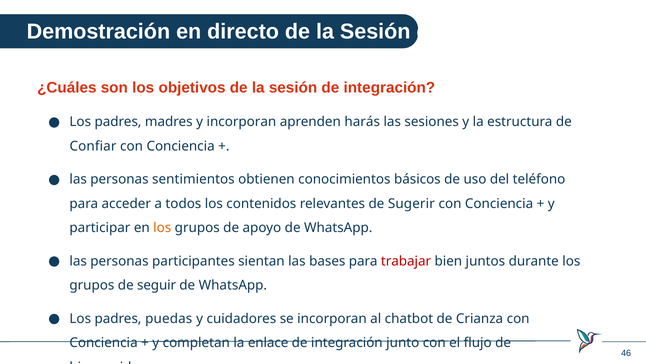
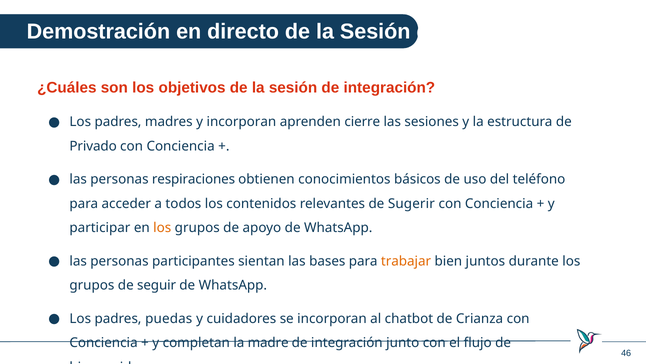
harás: harás -> cierre (362, 122)
Confiar: Confiar -> Privado (93, 146)
sentimientos: sentimientos -> respiraciones (193, 179)
trabajar colour: red -> orange (406, 261)
enlace: enlace -> madre (268, 342)
